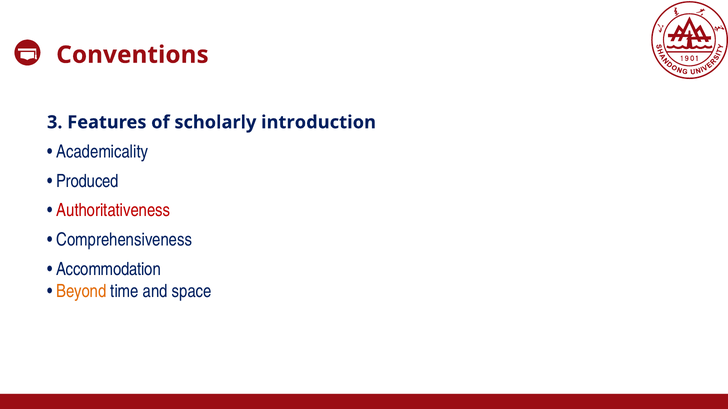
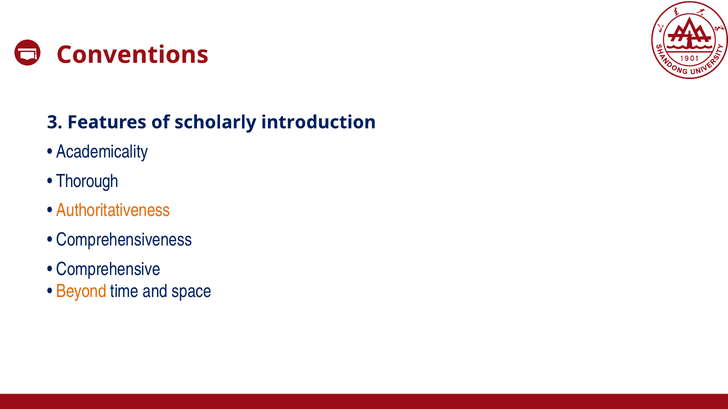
Produced: Produced -> Thorough (87, 181)
Authoritativeness colour: red -> orange (113, 211)
Accommodation: Accommodation -> Comprehensive (108, 270)
